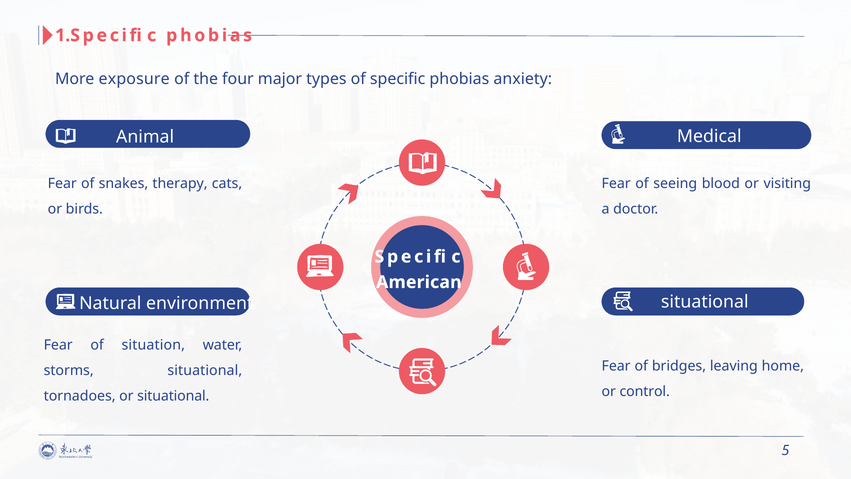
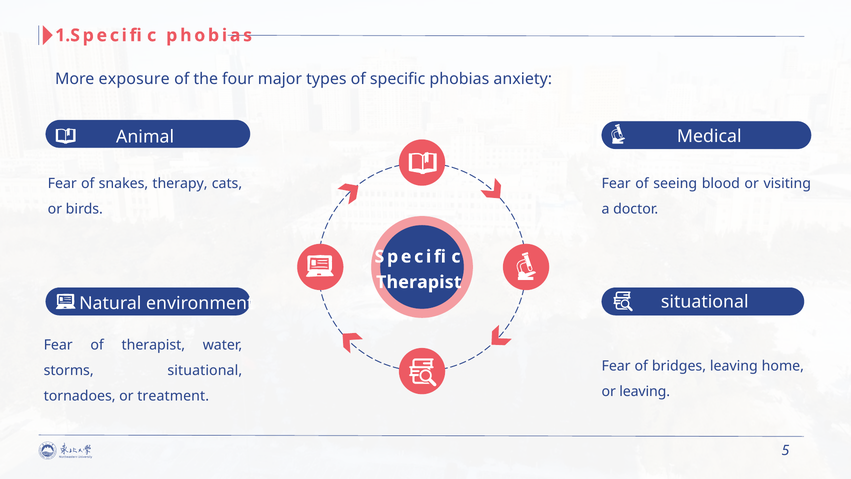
American: American -> Therapist (419, 282)
of situation: situation -> therapist (153, 345)
or control: control -> leaving (645, 391)
or situational: situational -> treatment (173, 396)
